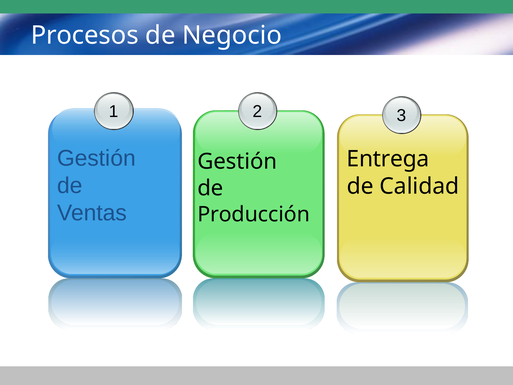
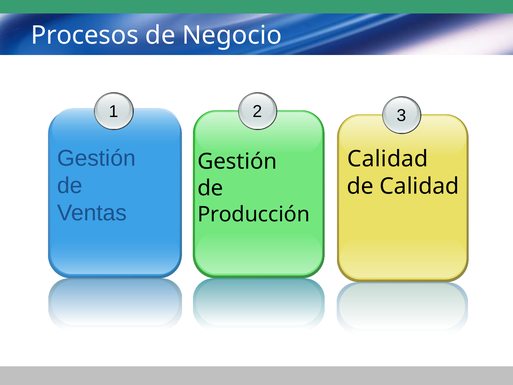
Entrega: Entrega -> Calidad (388, 159)
